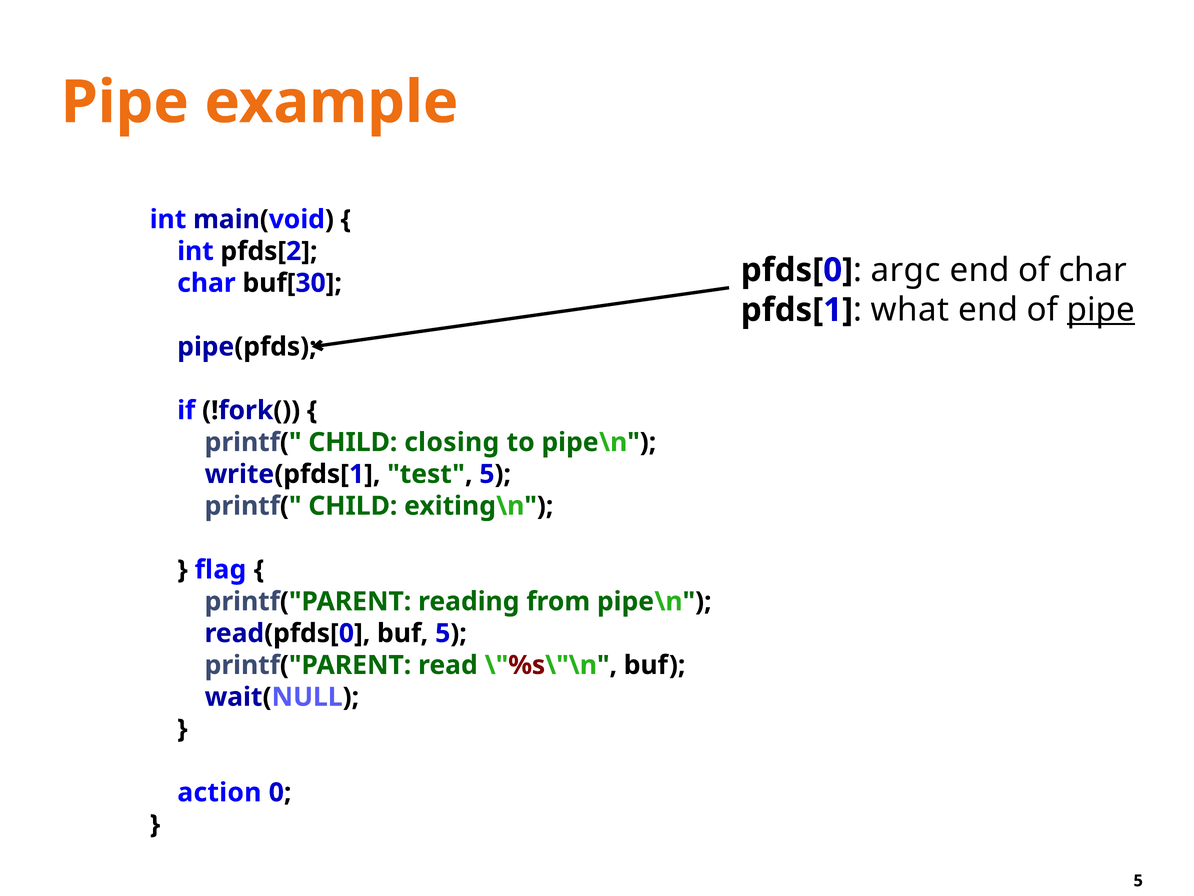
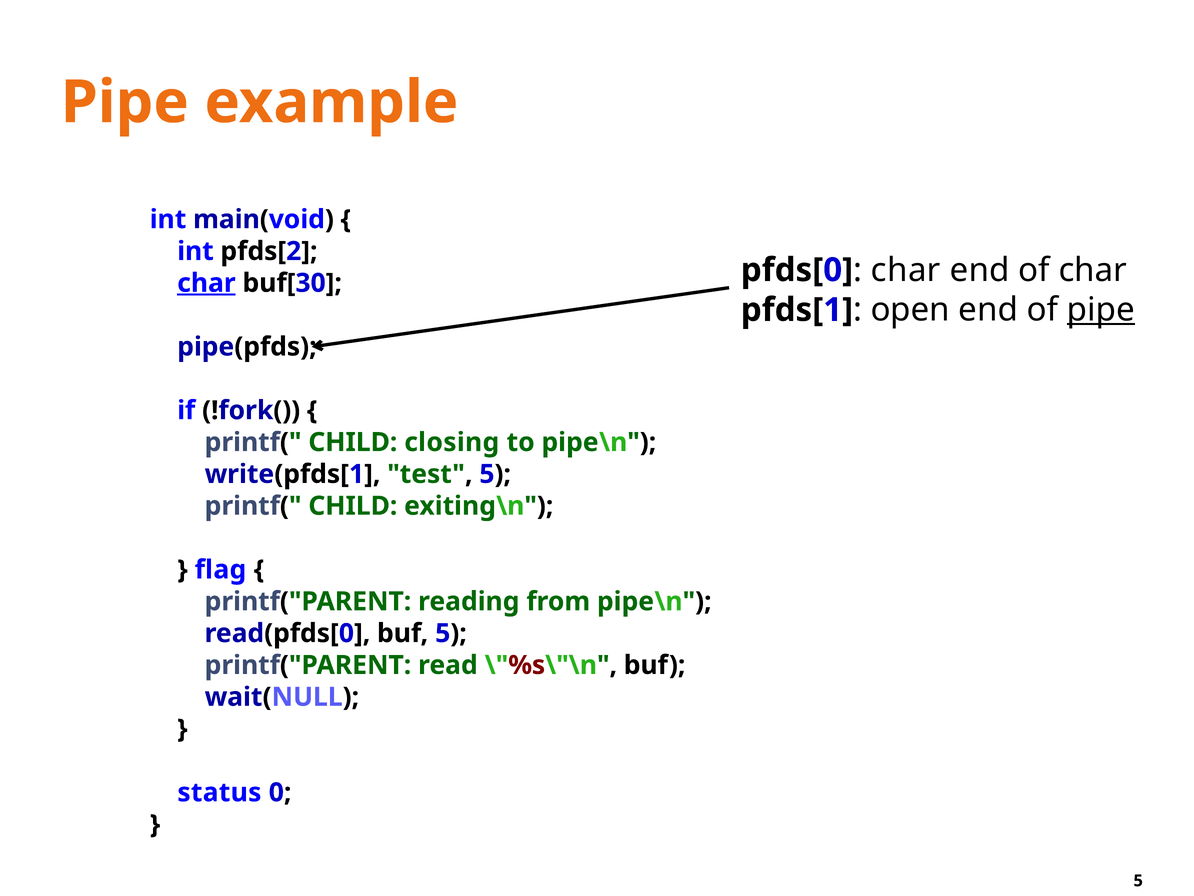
argc: argc -> char (906, 270)
char underline: none -> present (206, 283)
what: what -> open (910, 310)
action: action -> status (219, 792)
